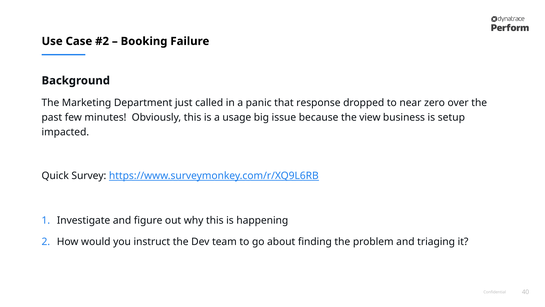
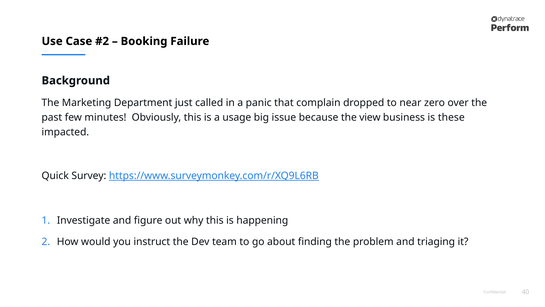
response: response -> complain (318, 103)
setup: setup -> these (451, 117)
